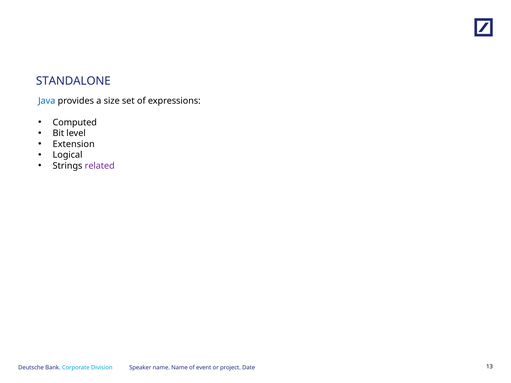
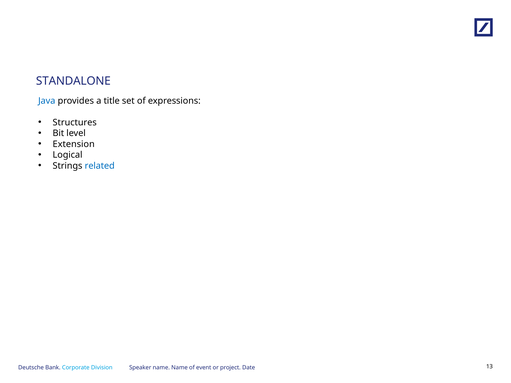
size: size -> title (112, 101)
Computed: Computed -> Structures (75, 123)
related colour: purple -> blue (100, 166)
